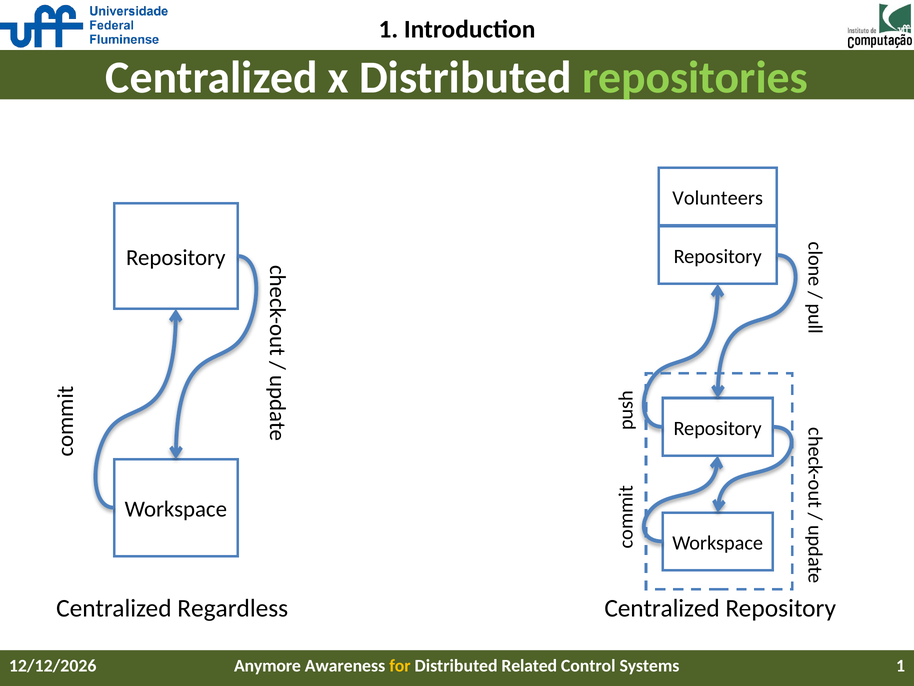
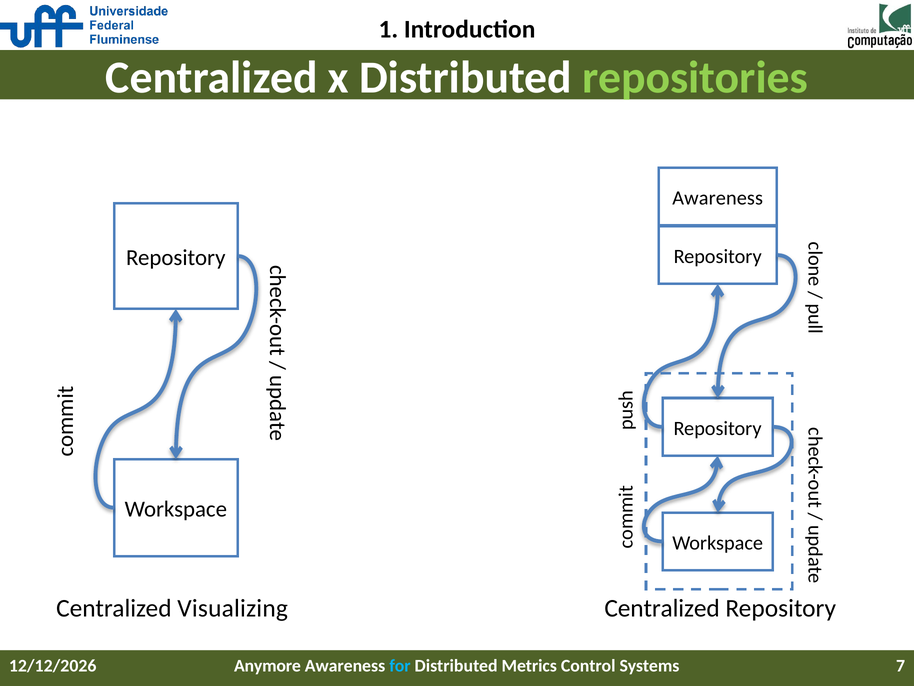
Volunteers: Volunteers -> Awareness (718, 198)
Regardless: Regardless -> Visualizing (233, 608)
for colour: yellow -> light blue (400, 665)
Related: Related -> Metrics (529, 665)
Systems 1: 1 -> 7 (901, 665)
